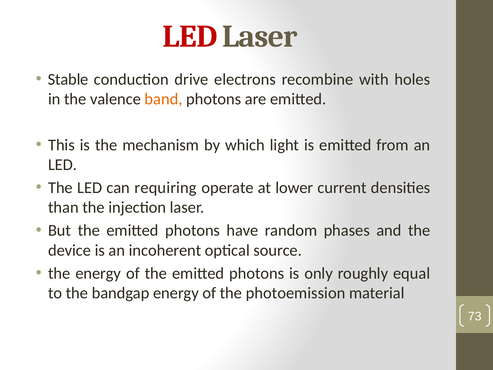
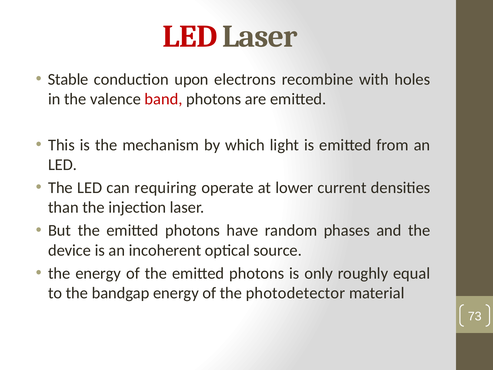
drive: drive -> upon (192, 79)
band colour: orange -> red (164, 99)
photoemission: photoemission -> photodetector (296, 293)
